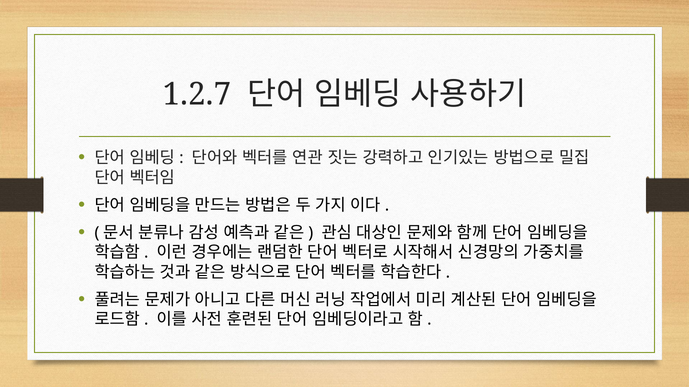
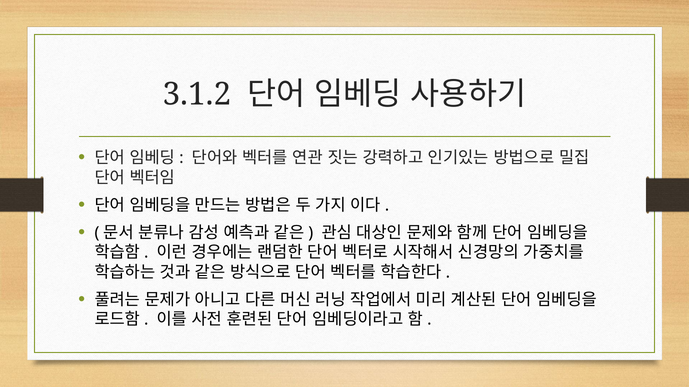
1.2.7: 1.2.7 -> 3.1.2 (197, 95)
